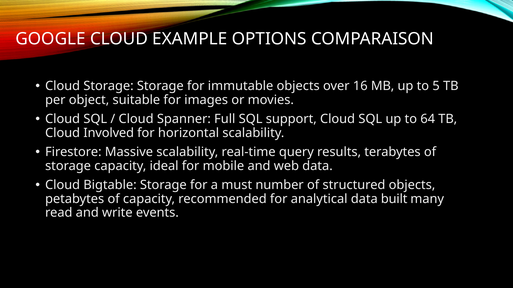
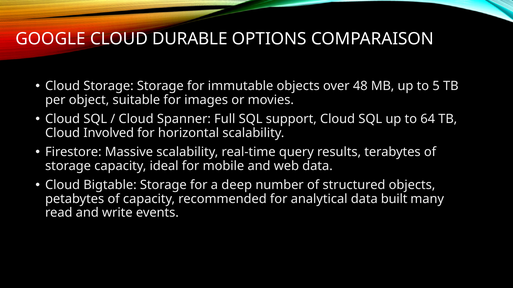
EXAMPLE: EXAMPLE -> DURABLE (190, 39)
16: 16 -> 48 (360, 86)
must: must -> deep (237, 185)
